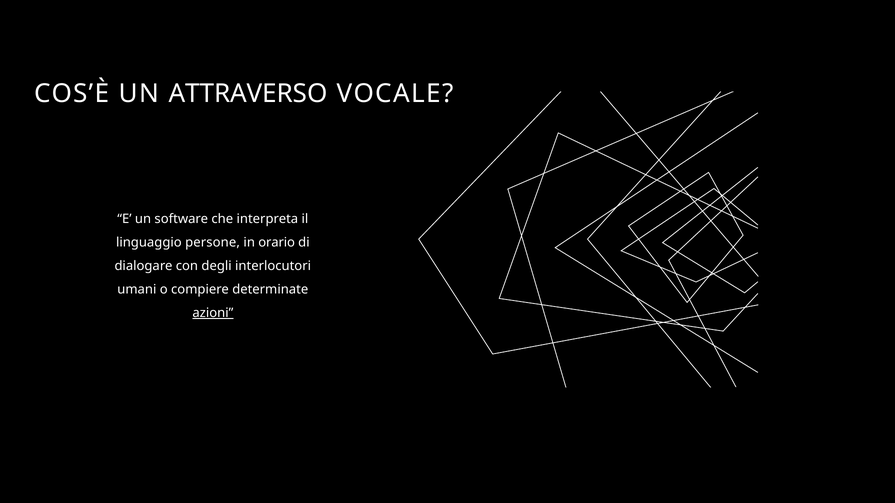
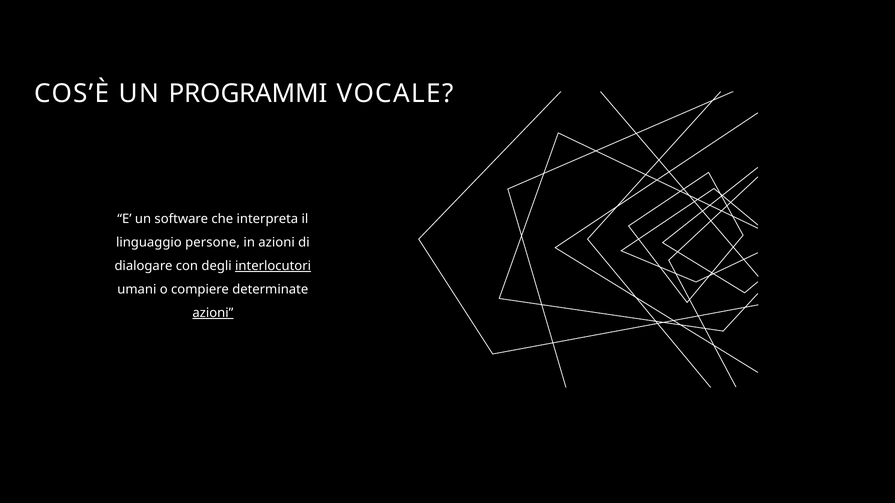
ATTRAVERSO: ATTRAVERSO -> PROGRAMMI (248, 94)
in orario: orario -> azioni (277, 243)
interlocutori underline: none -> present (273, 266)
